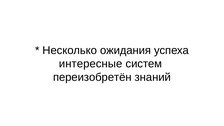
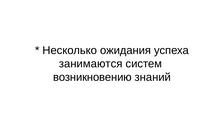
интересные: интересные -> занимаются (91, 64)
переизобретён: переизобретён -> возникновению (92, 77)
